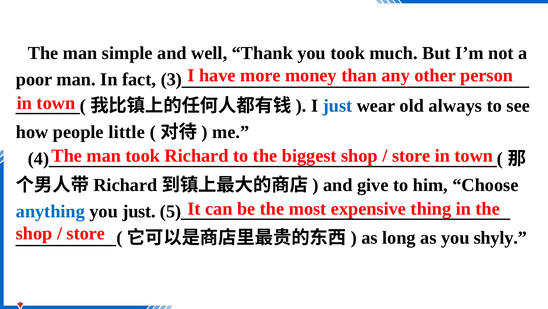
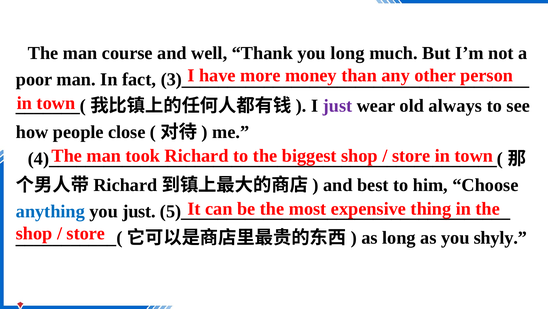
simple: simple -> course (127, 53)
you took: took -> long (348, 53)
just colour: blue -> purple (337, 106)
little: little -> close (127, 132)
give: give -> best (373, 185)
